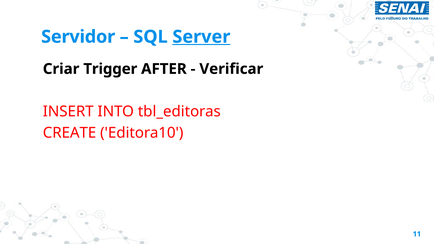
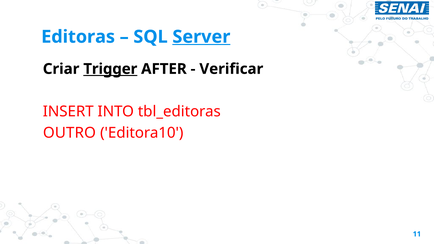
Servidor: Servidor -> Editoras (78, 37)
Trigger underline: none -> present (110, 69)
CREATE: CREATE -> OUTRO (69, 133)
